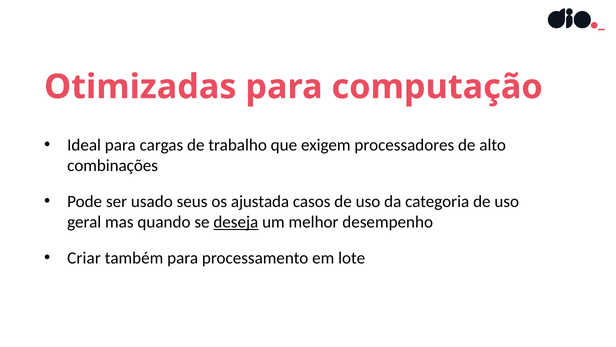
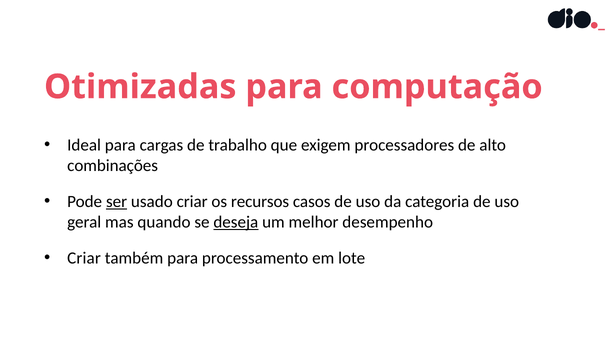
ser underline: none -> present (117, 201)
usado seus: seus -> criar (192, 201)
ajustada: ajustada -> recursos (260, 201)
